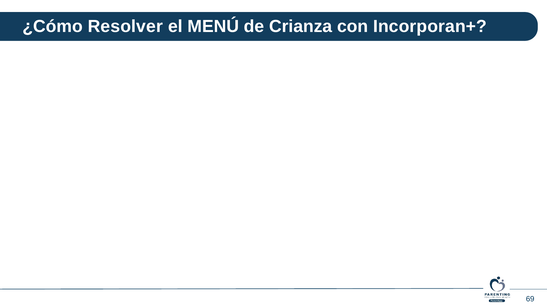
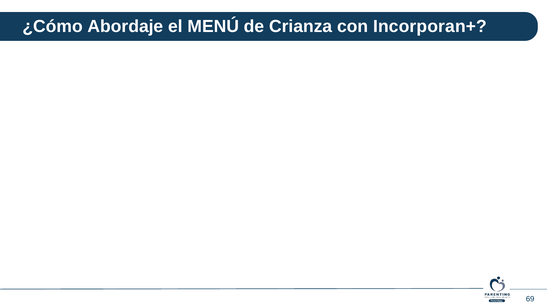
Resolver: Resolver -> Abordaje (125, 26)
